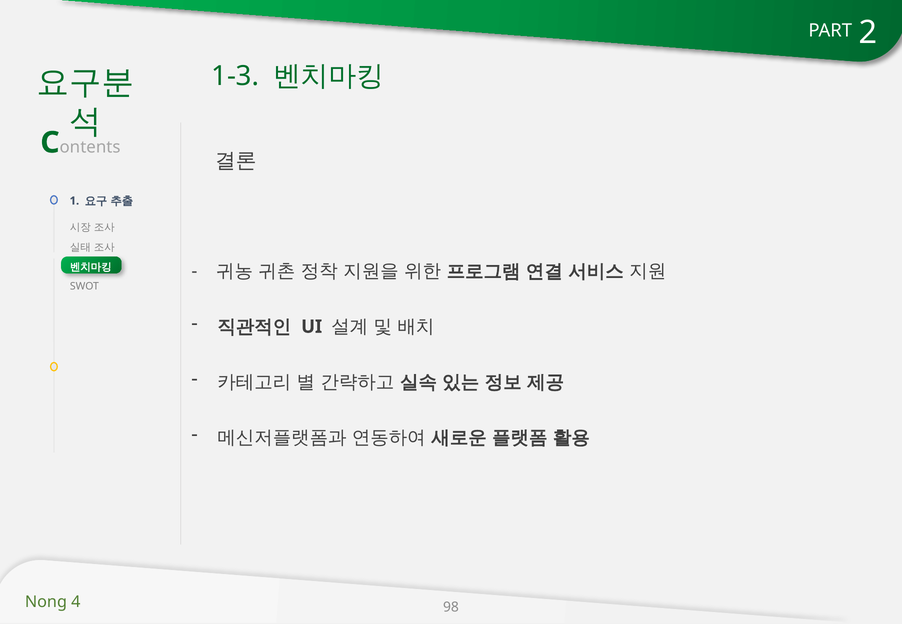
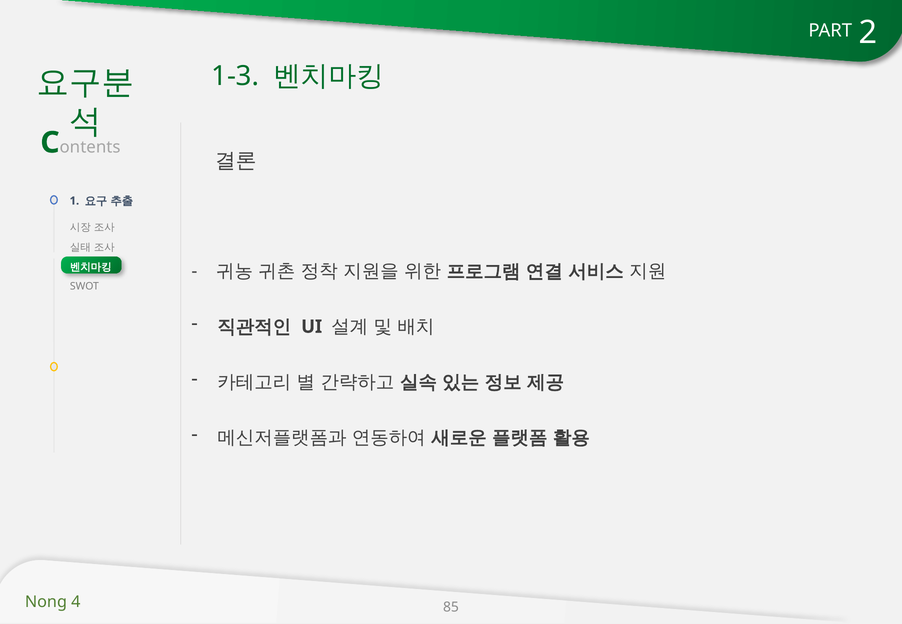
98: 98 -> 85 (451, 608)
